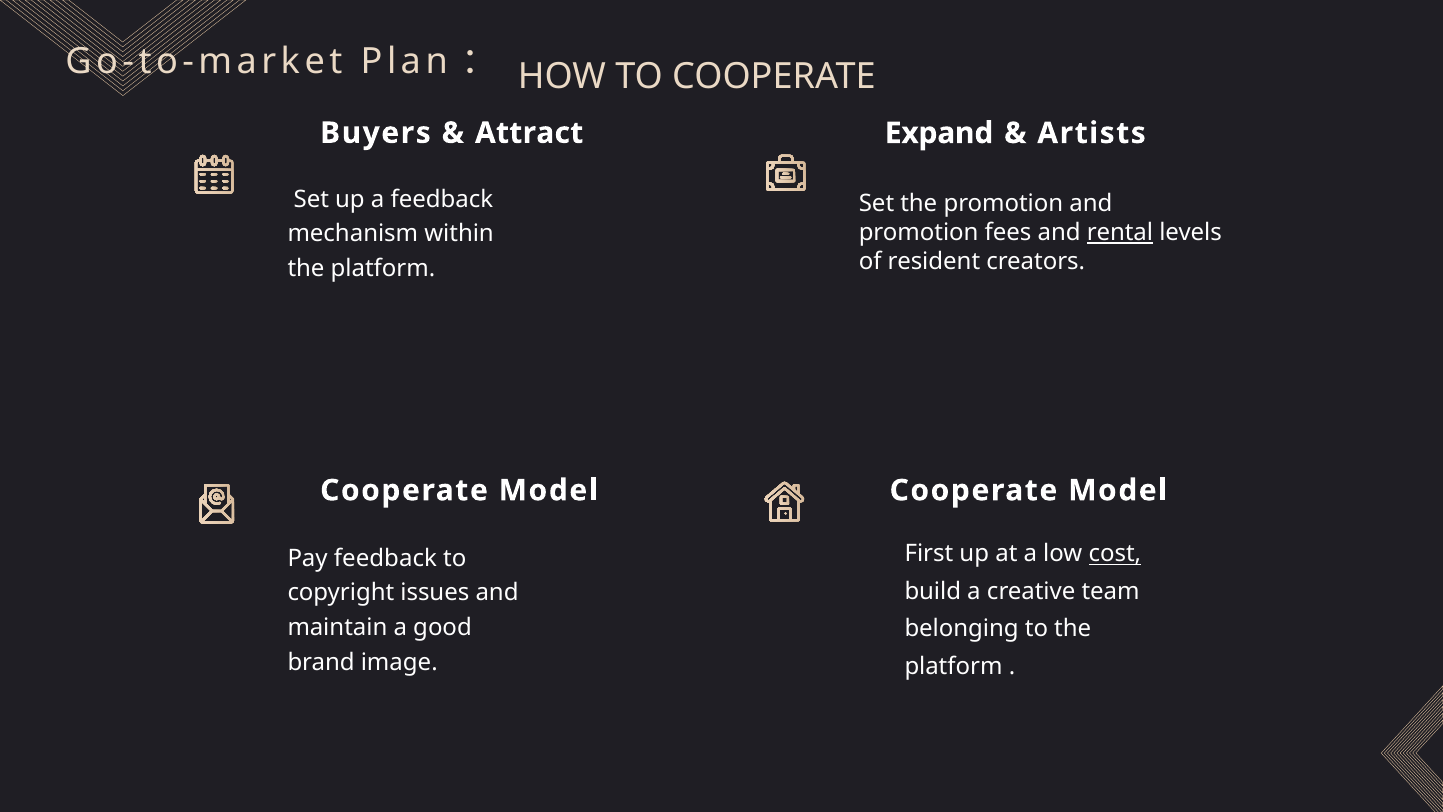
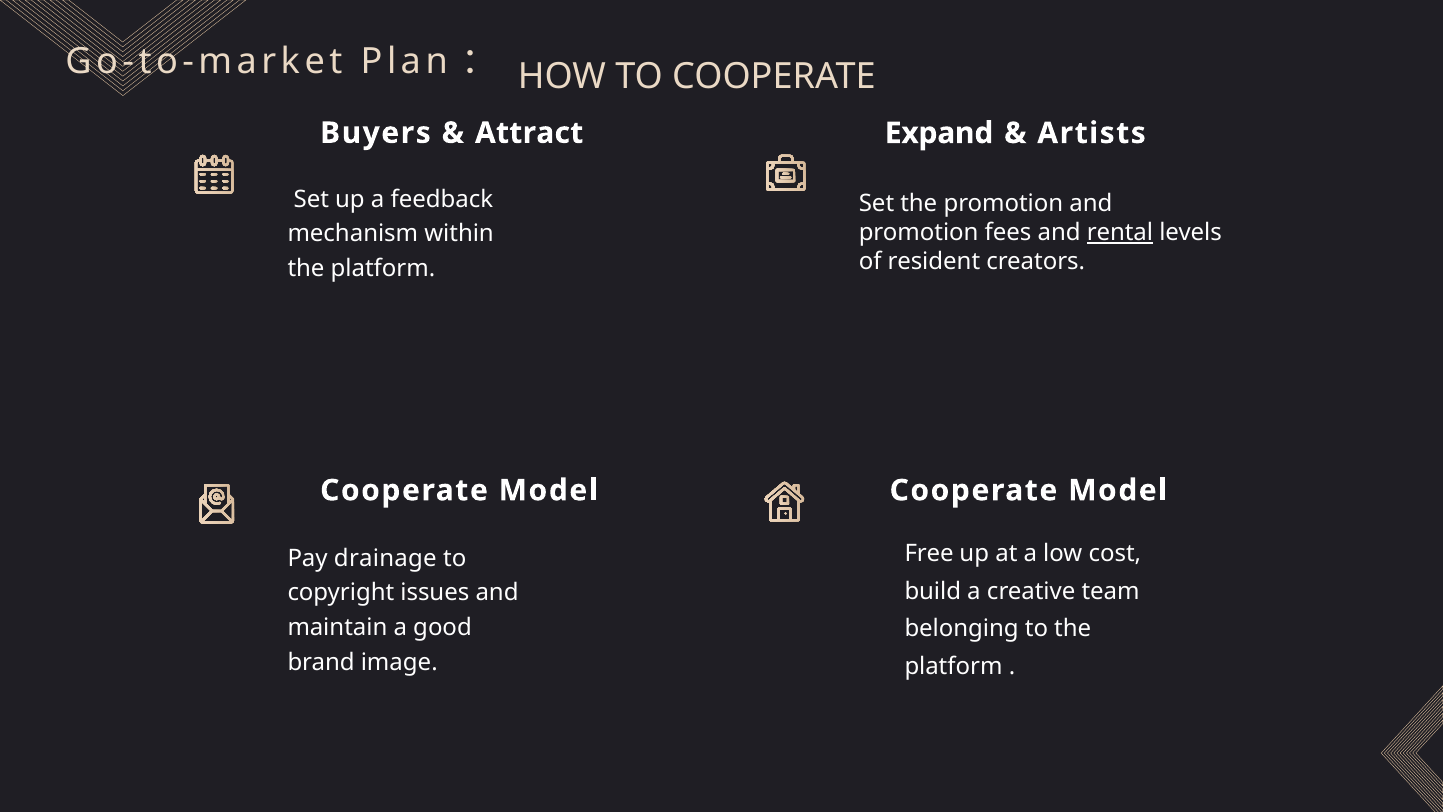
First: First -> Free (929, 554)
cost underline: present -> none (1115, 554)
Pay feedback: feedback -> drainage (385, 558)
